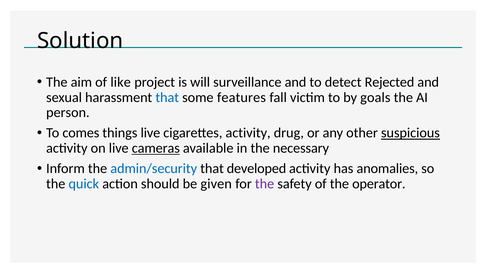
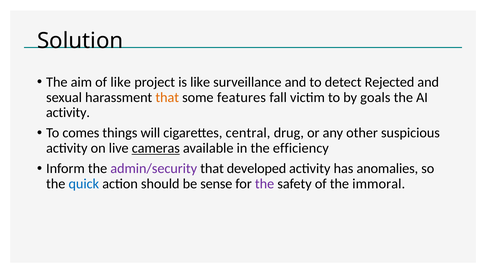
is will: will -> like (200, 82)
that colour: blue -> orange (167, 97)
person: person -> activity (68, 113)
things live: live -> will (150, 133)
cigarettes activity: activity -> central (248, 133)
suspicious underline: present -> none (410, 133)
necessary: necessary -> efficiency (301, 148)
admin/security colour: blue -> purple (154, 169)
given: given -> sense (216, 184)
operator: operator -> immoral (379, 184)
